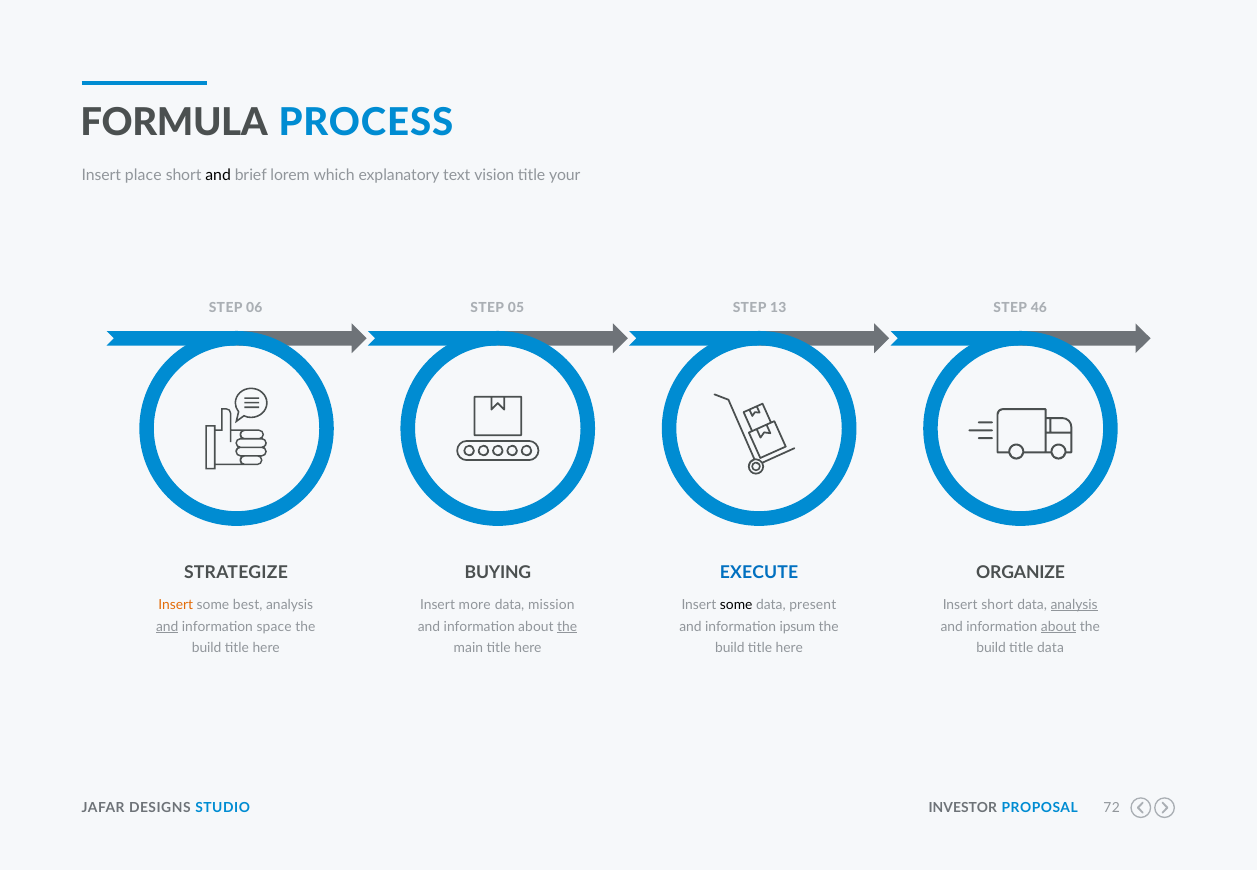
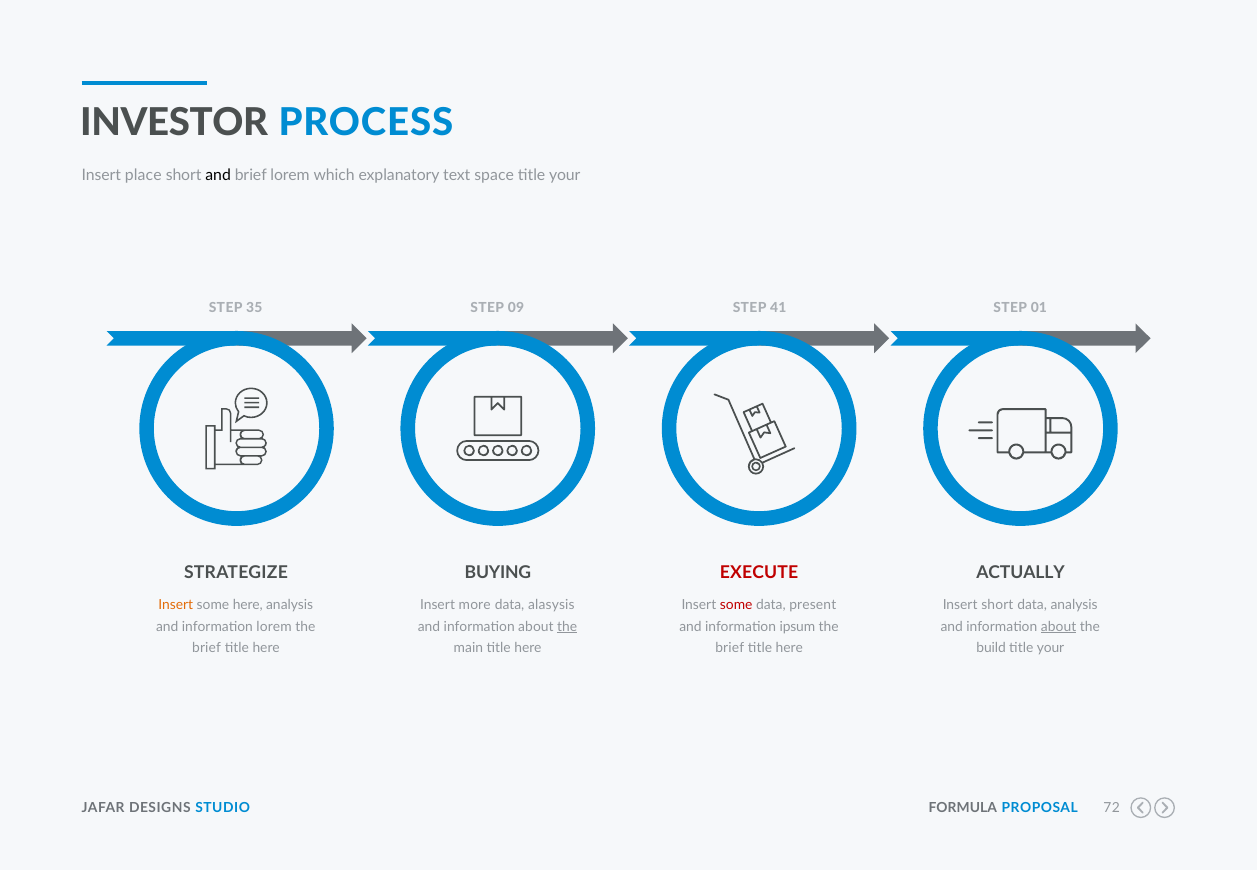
FORMULA: FORMULA -> INVESTOR (174, 123)
vision: vision -> space (494, 175)
06: 06 -> 35 (254, 308)
05: 05 -> 09 (516, 308)
13: 13 -> 41 (778, 308)
46: 46 -> 01 (1039, 308)
EXECUTE colour: blue -> red (759, 573)
ORGANIZE: ORGANIZE -> ACTUALLY (1021, 573)
some best: best -> here (248, 605)
mission: mission -> alasysis (551, 605)
some colour: black -> red (736, 605)
analysis underline: present -> none (1074, 605)
and underline: present -> none (167, 627)
information space: space -> lorem (274, 627)
build: build -> brief (207, 648)
build: build -> brief (730, 648)
data: data -> your (1051, 648)
INVESTOR: INVESTOR -> FORMULA (963, 808)
